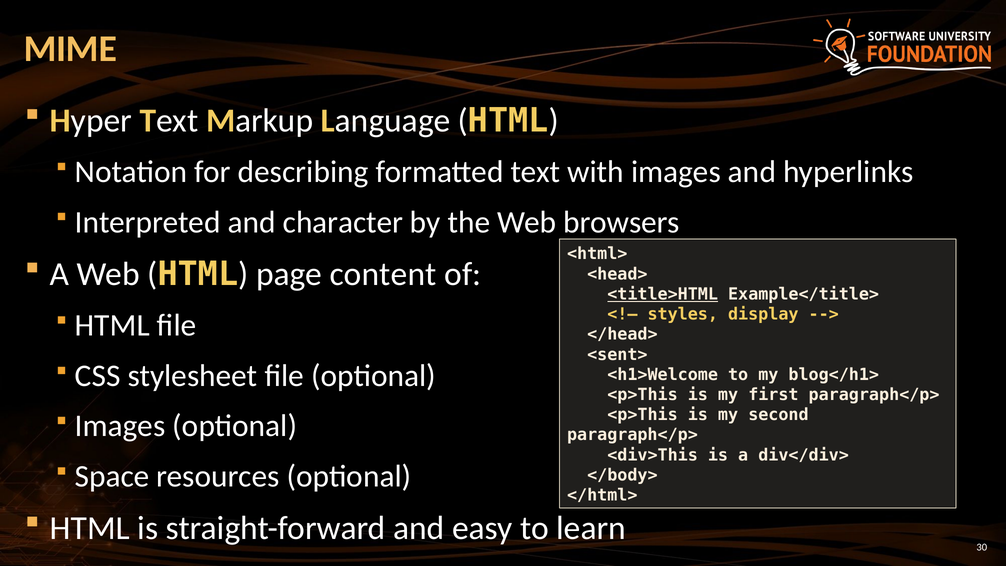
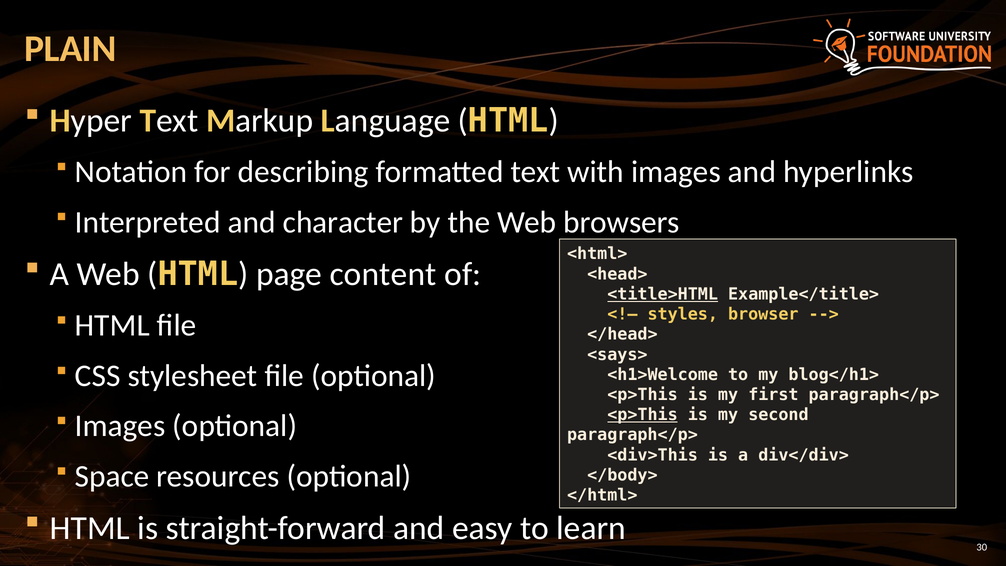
MIME: MIME -> PLAIN (70, 49)
display: display -> browser (763, 314)
<sent>: <sent> -> <says> (617, 354)
<p>This underline: none -> present (643, 415)
